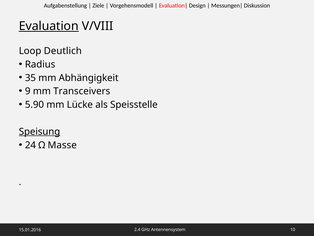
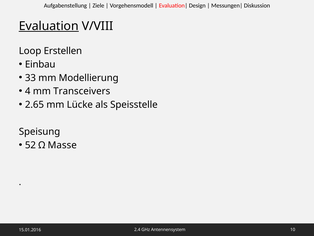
Deutlich: Deutlich -> Erstellen (63, 51)
Radius: Radius -> Einbau (40, 64)
35: 35 -> 33 (30, 78)
Abhängigkeit: Abhängigkeit -> Modellierung (89, 78)
9: 9 -> 4 (28, 91)
5.90: 5.90 -> 2.65 (34, 105)
Speisung underline: present -> none (40, 131)
24: 24 -> 52 (30, 145)
